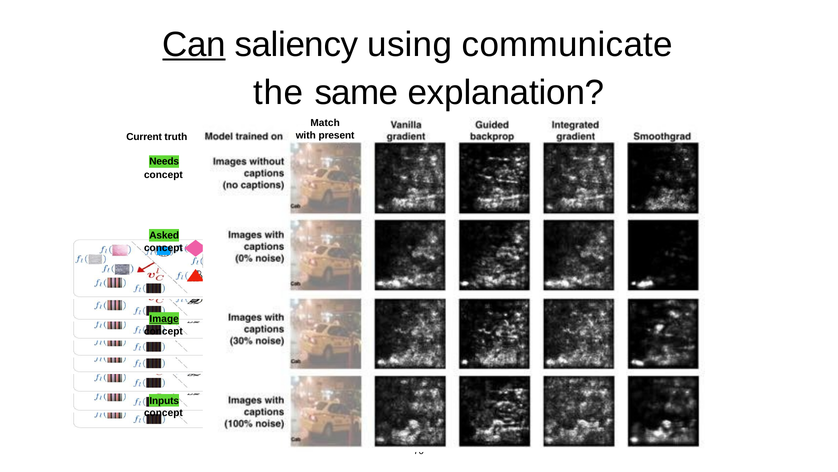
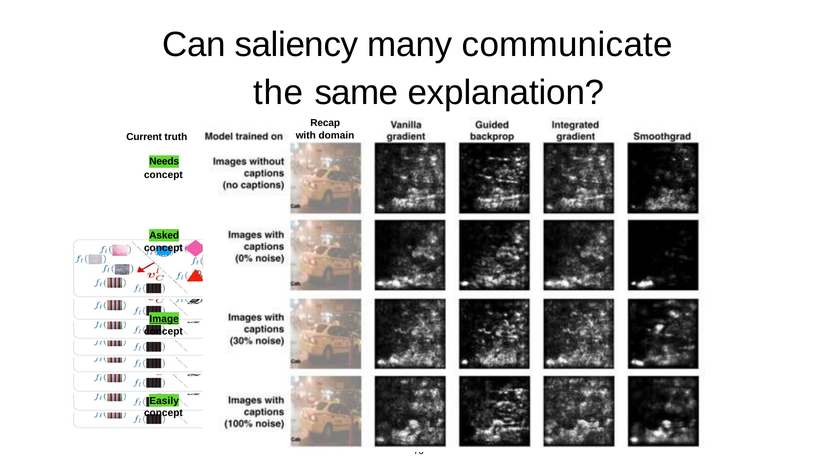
Can underline: present -> none (194, 44)
using: using -> many (410, 44)
Match: Match -> Recap (325, 123)
present: present -> domain (336, 135)
Inputs: Inputs -> Easily (164, 400)
